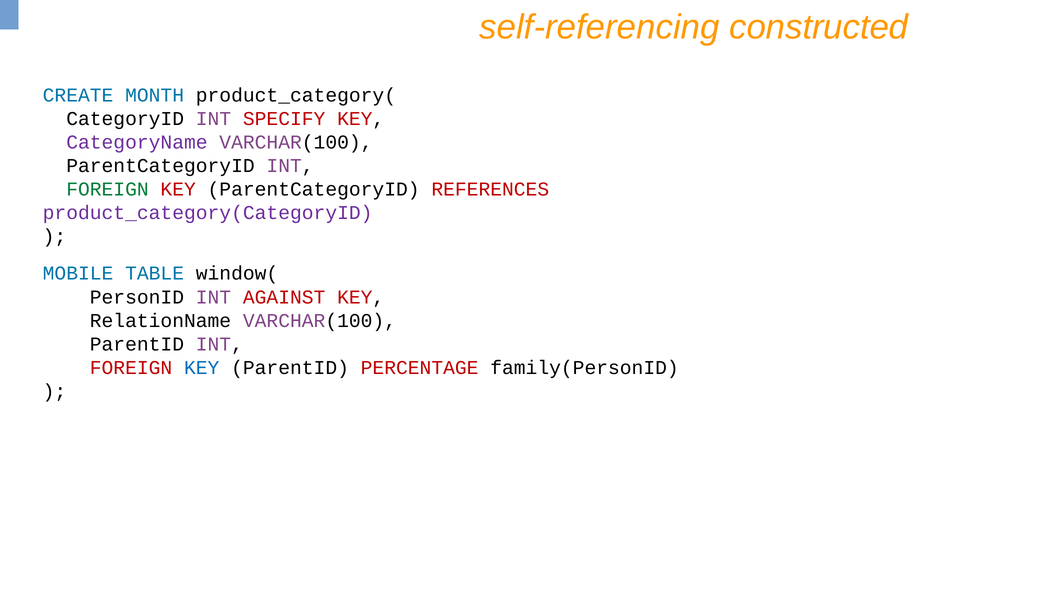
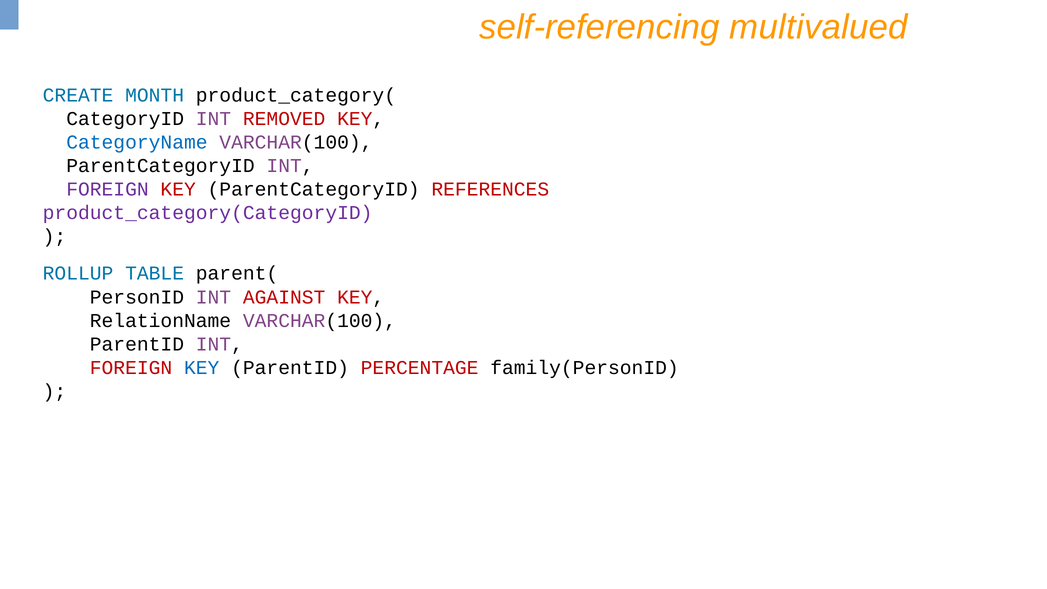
constructed: constructed -> multivalued (819, 27)
SPECIFY: SPECIFY -> REMOVED (284, 119)
CategoryName colour: purple -> blue (137, 142)
FOREIGN colour: green -> purple (107, 189)
MOBILE: MOBILE -> ROLLUP (78, 273)
window(: window( -> parent( (237, 273)
